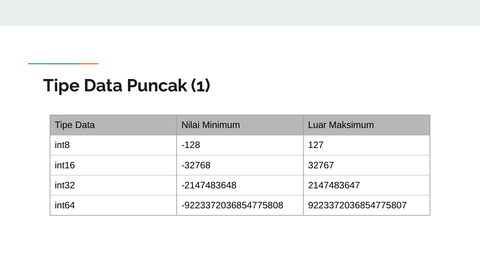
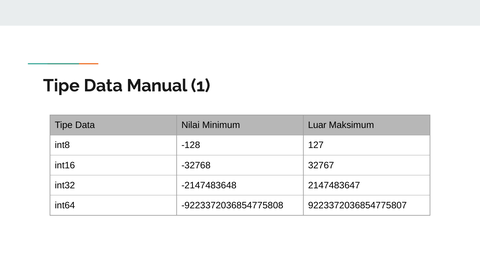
Puncak: Puncak -> Manual (157, 86)
